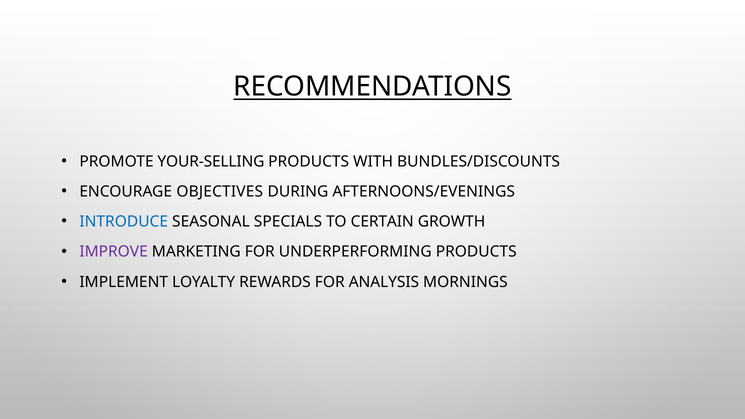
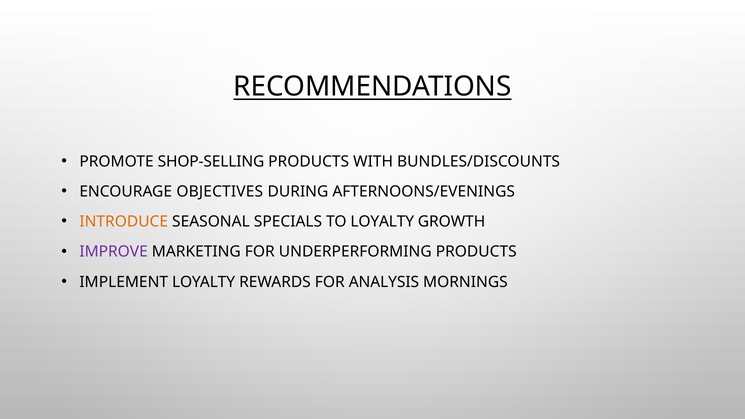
YOUR-SELLING: YOUR-SELLING -> SHOP-SELLING (211, 162)
INTRODUCE colour: blue -> orange (124, 222)
TO CERTAIN: CERTAIN -> LOYALTY (382, 222)
